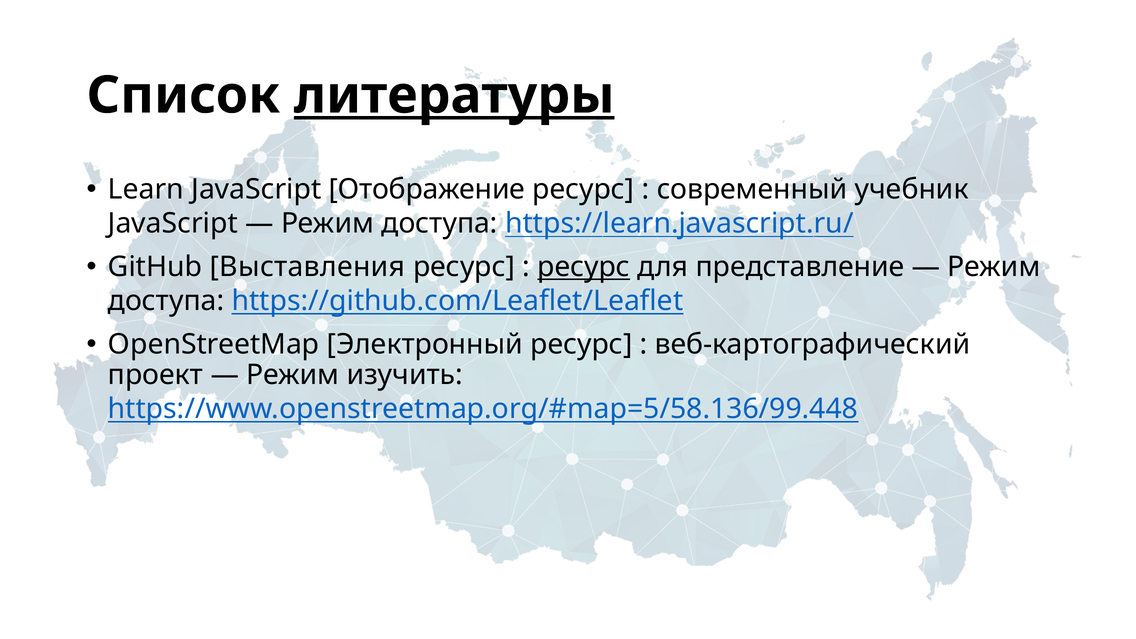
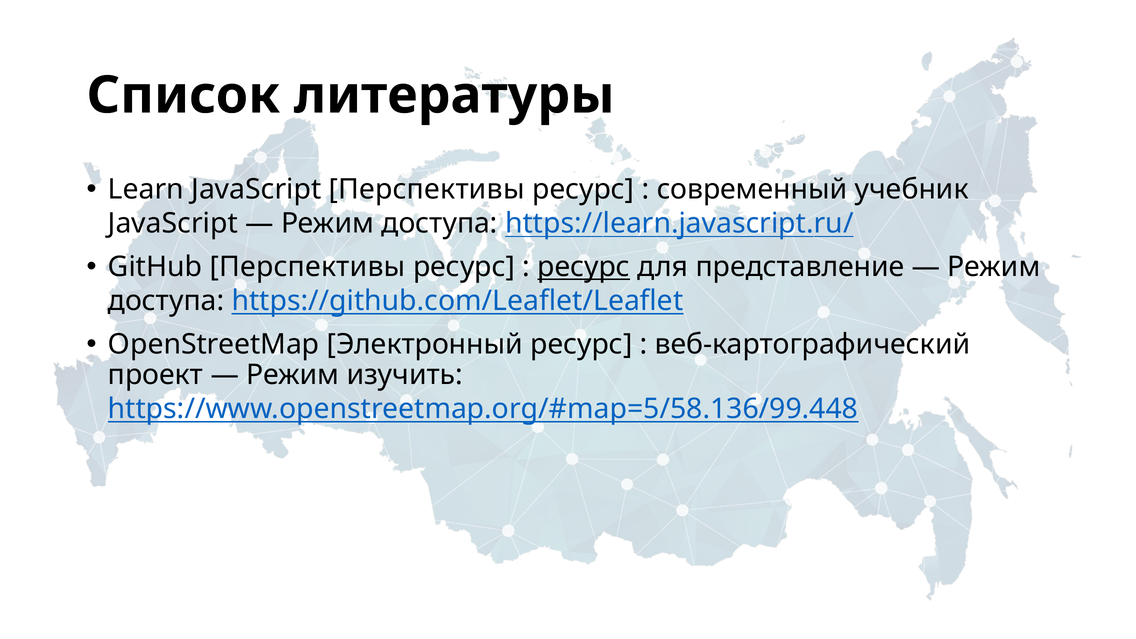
литературы underline: present -> none (454, 95)
JavaScript Отображение: Отображение -> Перспективы (427, 190)
GitHub Выставления: Выставления -> Перспективы (308, 267)
